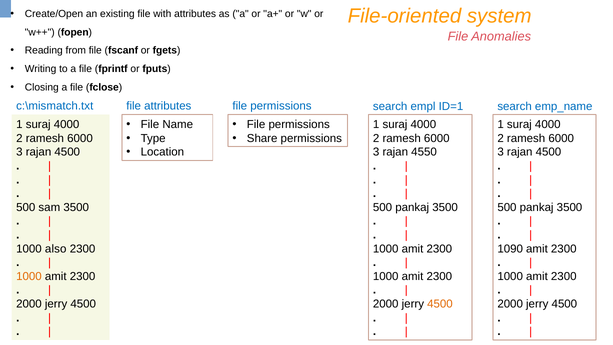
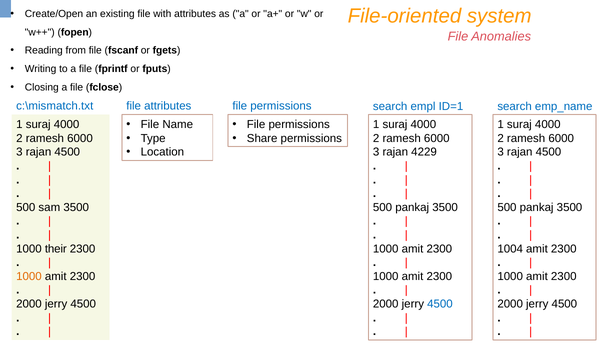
4550: 4550 -> 4229 (424, 152)
also: also -> their (56, 249)
1090: 1090 -> 1004 (510, 249)
4500 colour: orange -> blue (440, 304)
